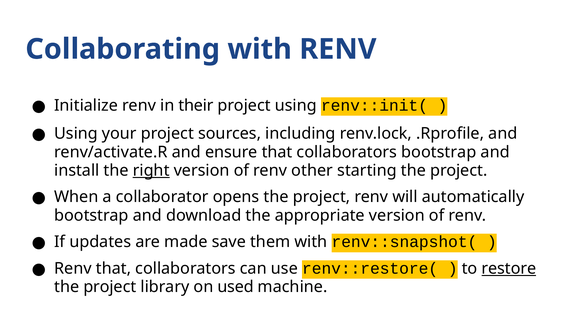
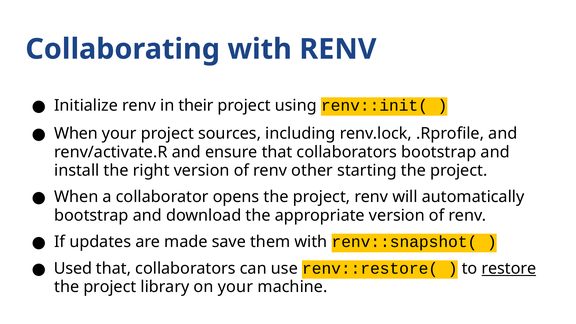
Using: Using -> When (76, 134)
right underline: present -> none (151, 170)
Renv: Renv -> Used (73, 268)
on used: used -> your (235, 287)
